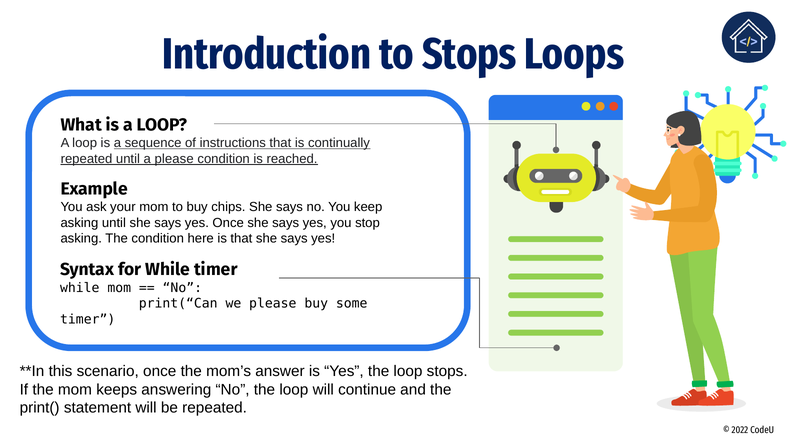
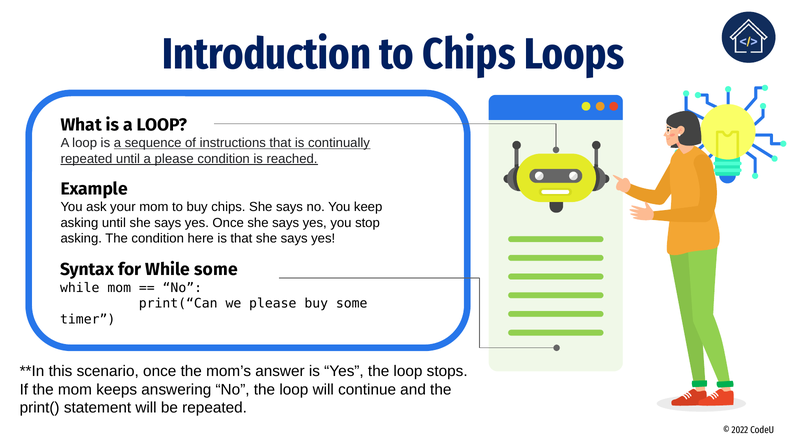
to Stops: Stops -> Chips (469, 54)
While timer: timer -> some (216, 269)
